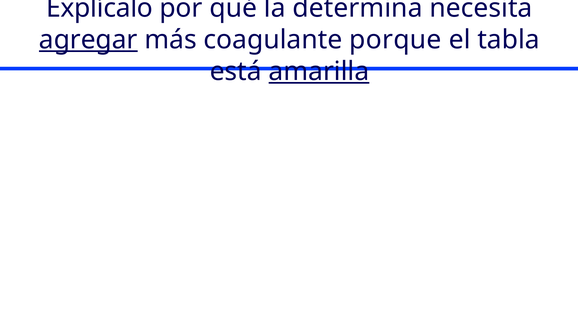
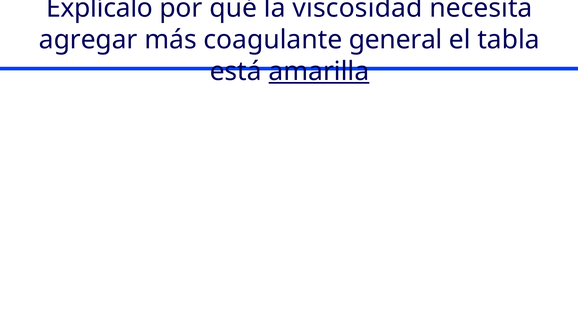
determina: determina -> viscosidad (358, 8)
agregar underline: present -> none (88, 40)
porque: porque -> general (396, 40)
